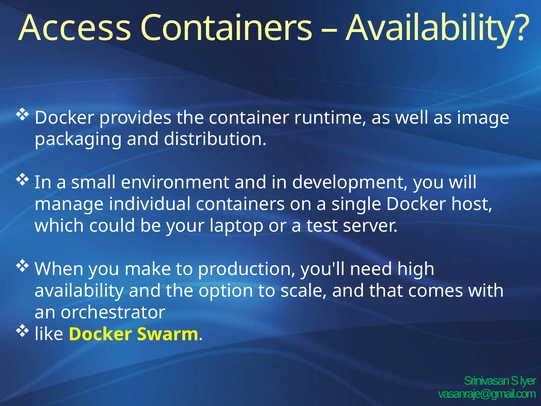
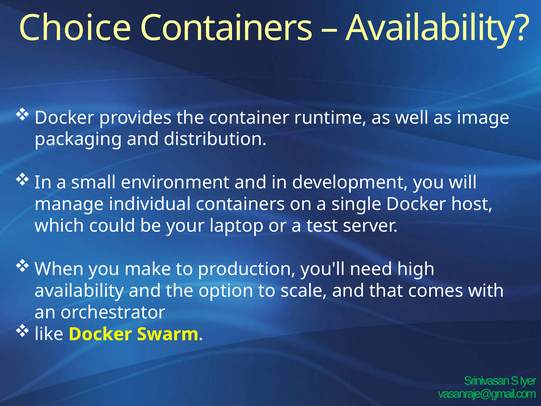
Access: Access -> Choice (75, 28)
